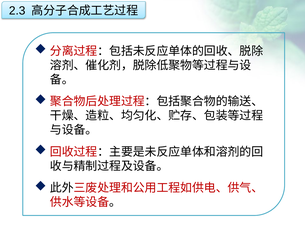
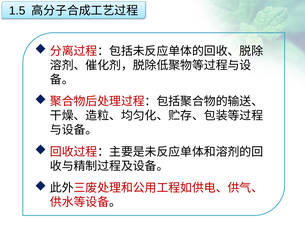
2.3: 2.3 -> 1.5 (17, 11)
